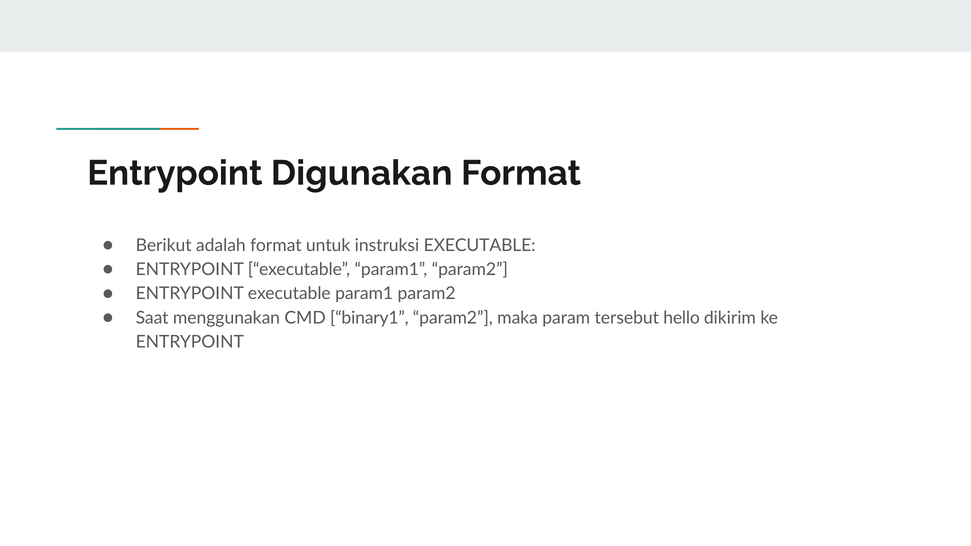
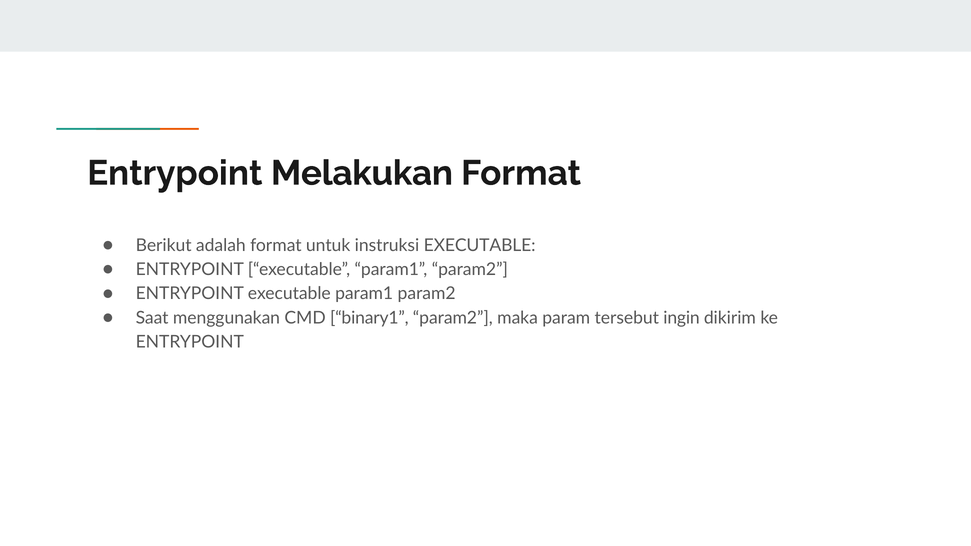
Digunakan: Digunakan -> Melakukan (362, 173)
hello: hello -> ingin (682, 318)
